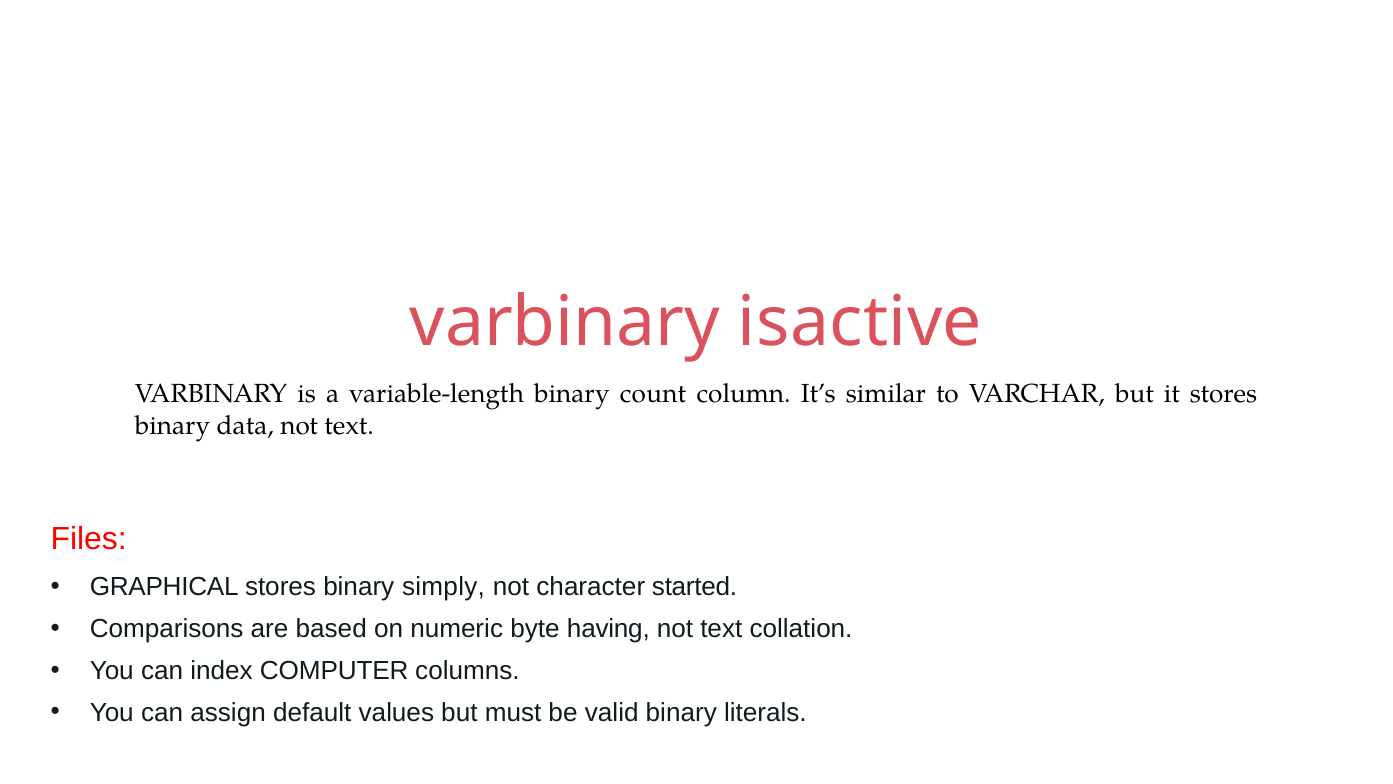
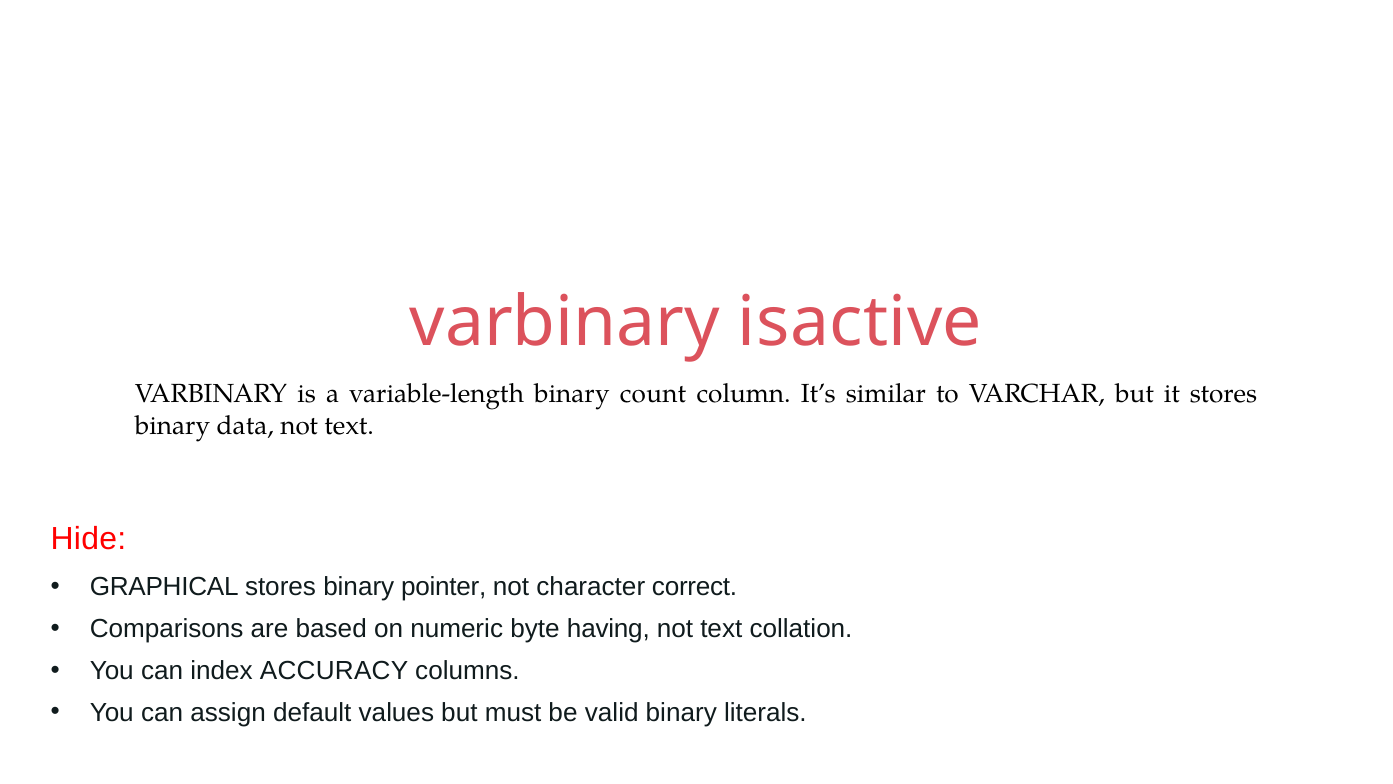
Files: Files -> Hide (88, 539)
simply: simply -> pointer (444, 587)
started: started -> correct (695, 587)
COMPUTER: COMPUTER -> ACCURACY (334, 671)
